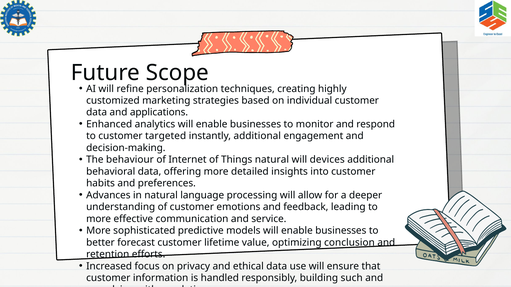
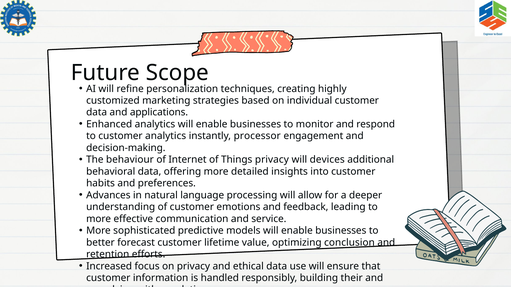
customer targeted: targeted -> analytics (166, 136)
instantly additional: additional -> processor (257, 136)
Things natural: natural -> privacy (272, 160)
such: such -> their (352, 278)
